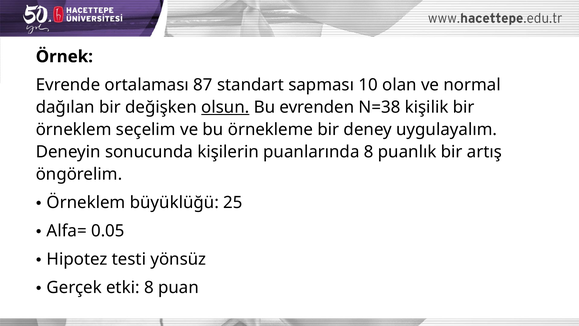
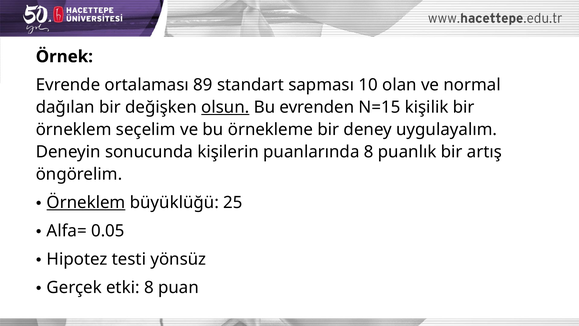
87: 87 -> 89 (203, 85)
N=38: N=38 -> N=15 (380, 107)
Örneklem underline: none -> present (86, 202)
